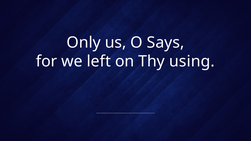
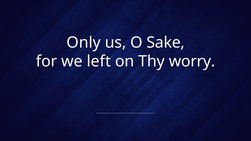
Says: Says -> Sake (166, 43)
using: using -> worry (192, 61)
